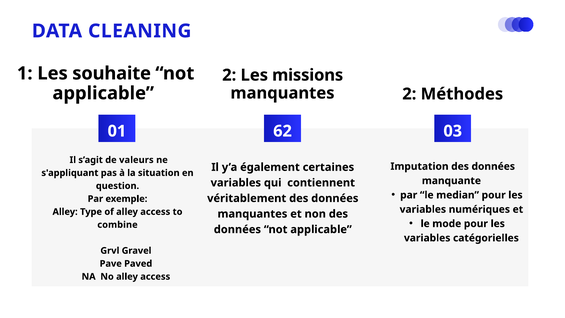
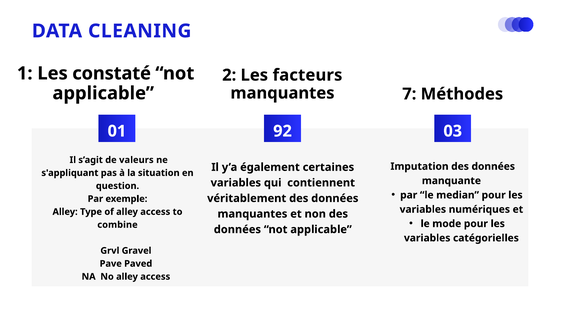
souhaite: souhaite -> constaté (112, 73)
missions: missions -> facteurs (307, 75)
applicable 2: 2 -> 7 (409, 94)
62: 62 -> 92 (283, 131)
